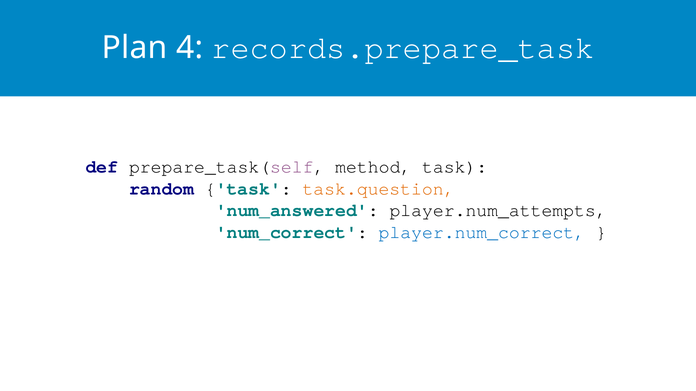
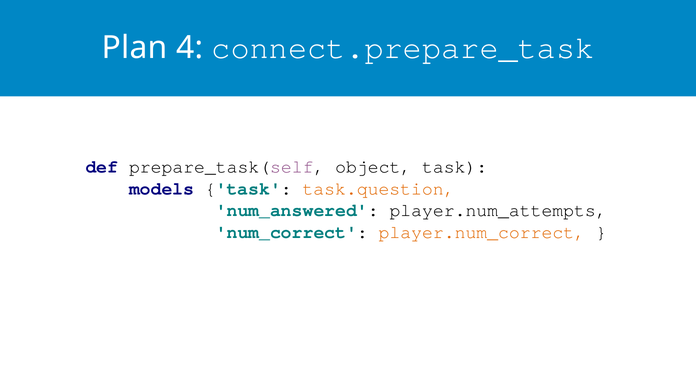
records.prepare_task: records.prepare_task -> connect.prepare_task (403, 48)
method: method -> object (373, 167)
random: random -> models (162, 189)
player.num_correct colour: blue -> orange (482, 232)
